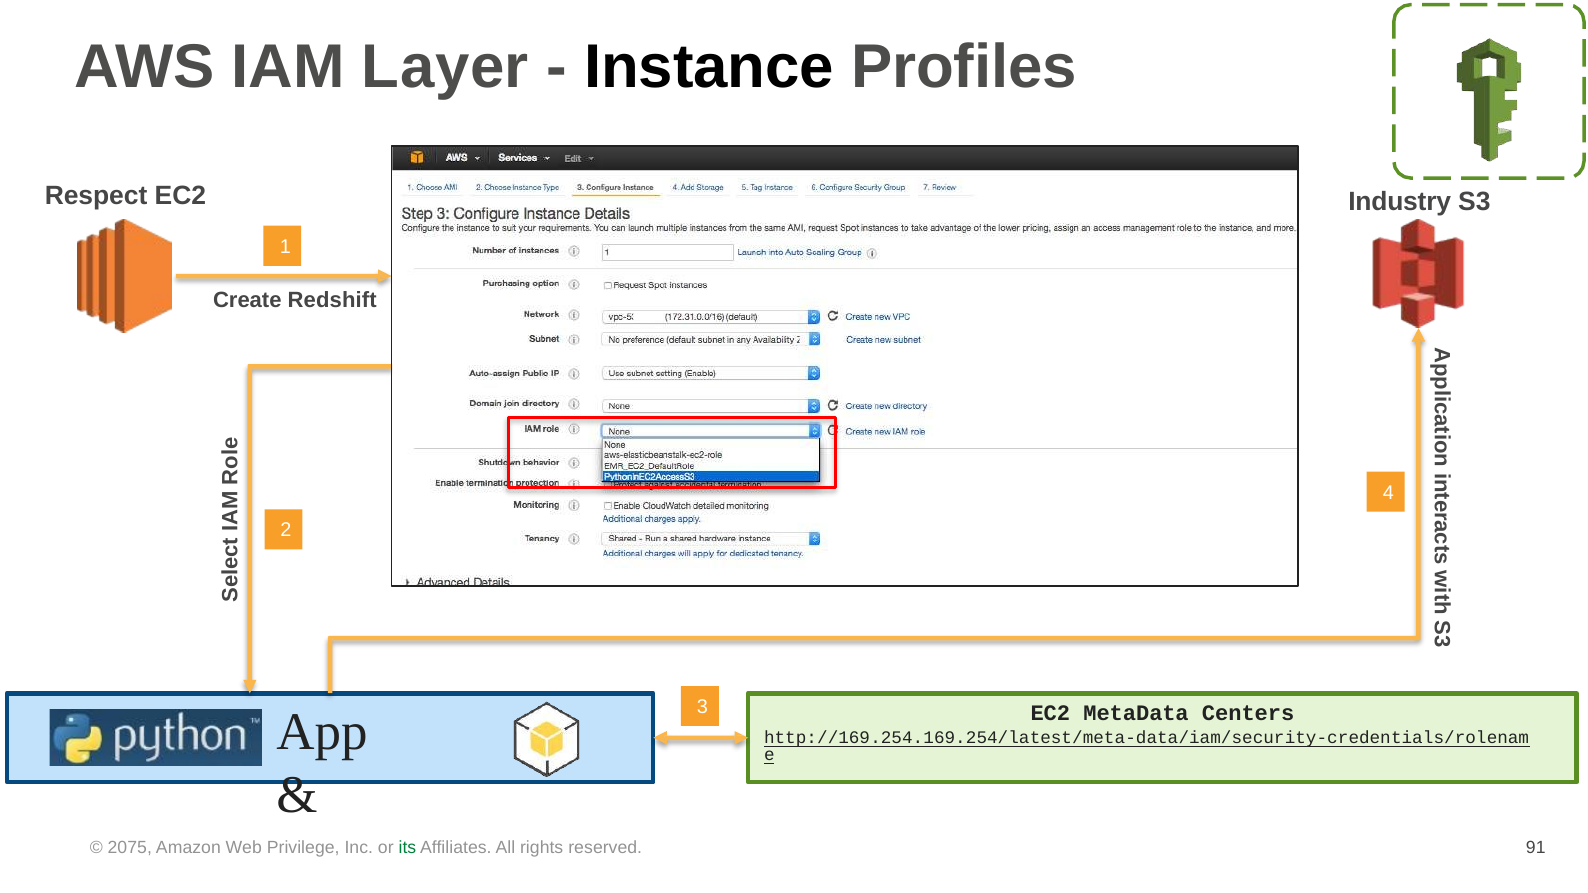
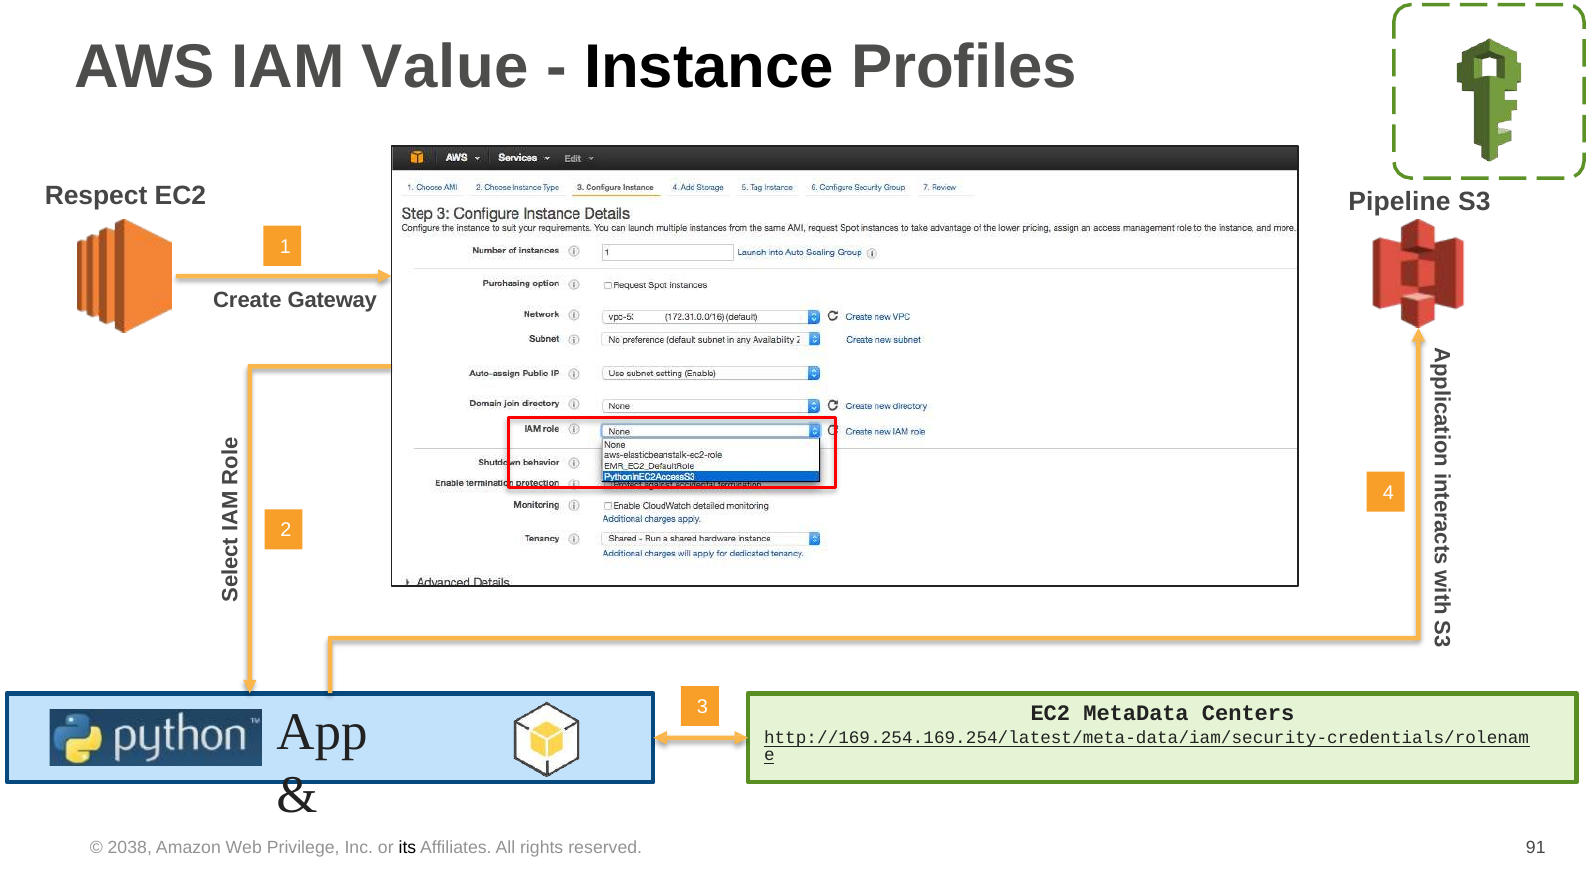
Layer: Layer -> Value (445, 68)
Industry: Industry -> Pipeline (1399, 202)
Redshift: Redshift -> Gateway (332, 301)
2075: 2075 -> 2038 (130, 848)
its colour: green -> black (407, 848)
